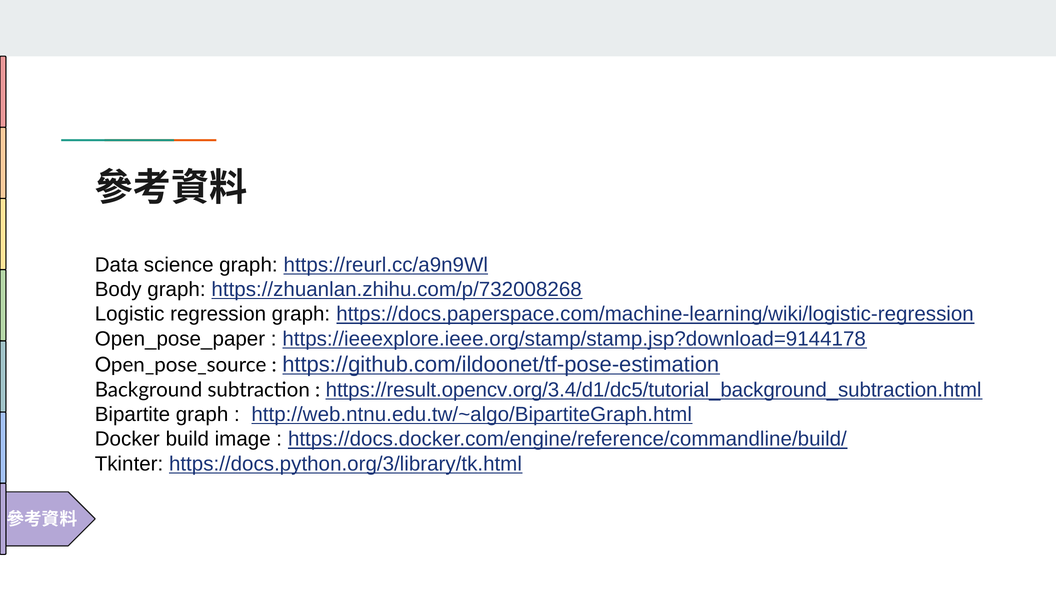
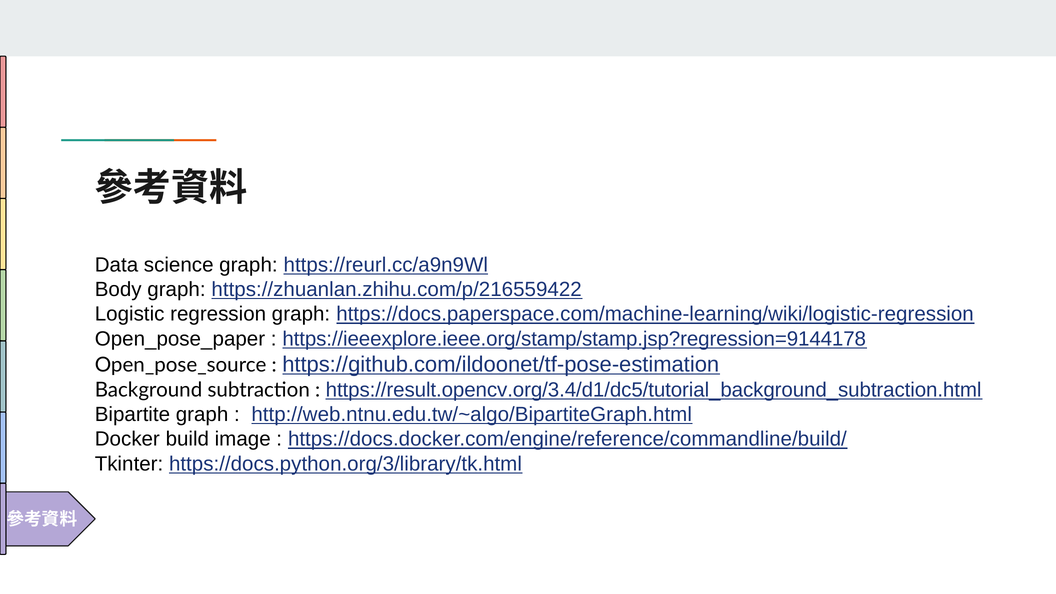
https://zhuanlan.zhihu.com/p/732008268: https://zhuanlan.zhihu.com/p/732008268 -> https://zhuanlan.zhihu.com/p/216559422 (397, 289)
https://ieeexplore.ieee.org/stamp/stamp.jsp?download=9144178: https://ieeexplore.ieee.org/stamp/stamp.jsp?download=9144178 -> https://ieeexplore.ieee.org/stamp/stamp.jsp?regression=9144178 (574, 339)
